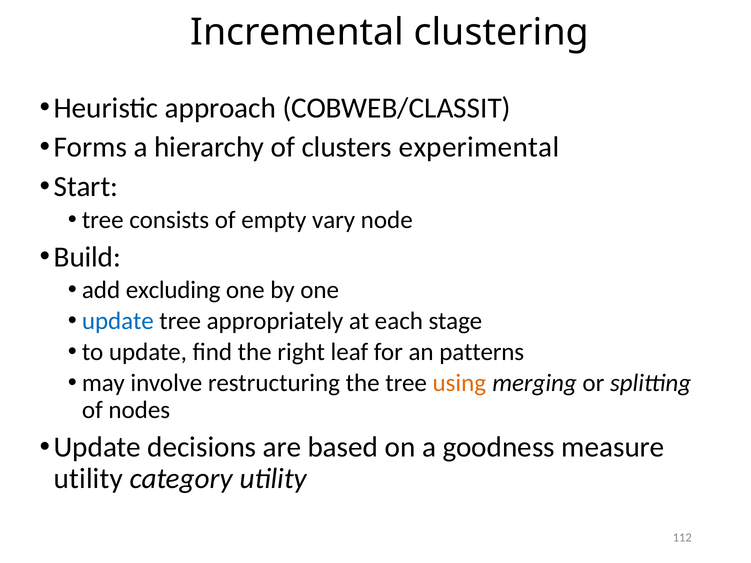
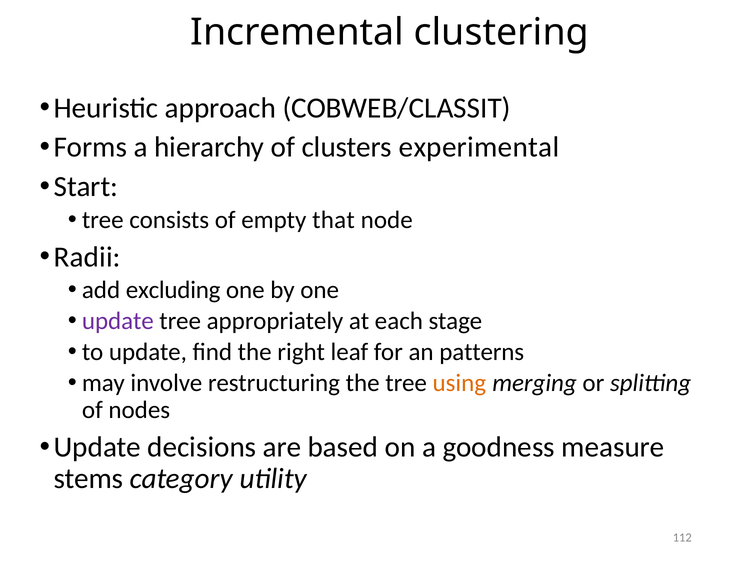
vary: vary -> that (333, 220)
Build: Build -> Radii (87, 257)
update colour: blue -> purple (118, 321)
utility: utility -> stems (89, 479)
